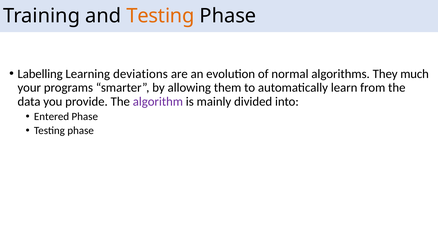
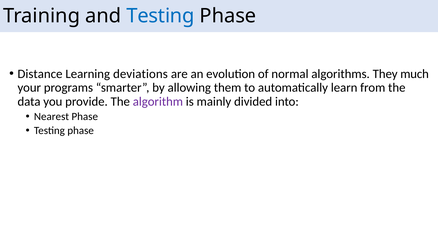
Testing colour: orange -> blue (160, 16)
Labelling: Labelling -> Distance (40, 74)
Entered: Entered -> Nearest (52, 117)
